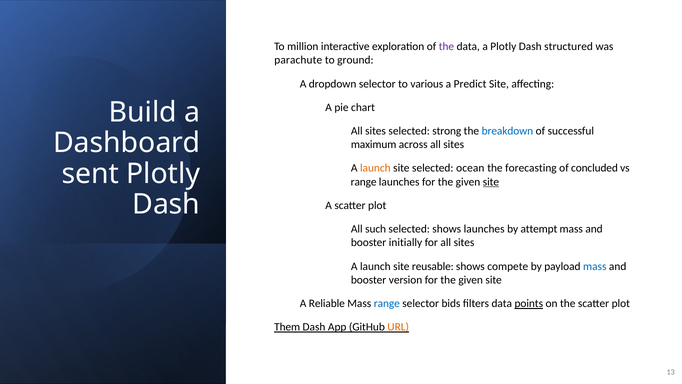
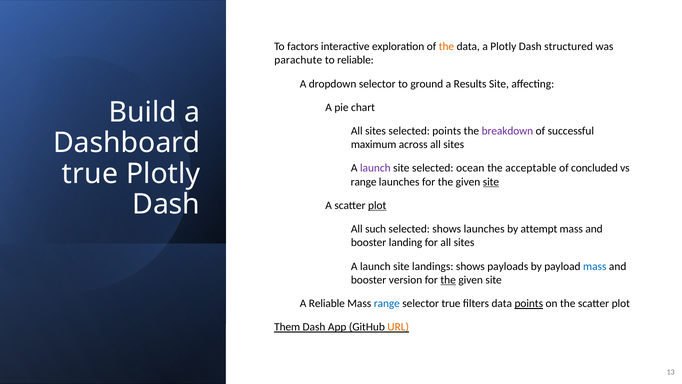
million: million -> factors (303, 46)
the colour: purple -> orange (446, 46)
to ground: ground -> reliable (355, 60)
various: various -> ground (427, 84)
Predict: Predict -> Results (470, 84)
selected strong: strong -> points (447, 131)
breakdown colour: blue -> purple (507, 131)
launch colour: orange -> purple (375, 168)
forecasting: forecasting -> acceptable (531, 168)
sent: sent -> true (90, 174)
plot underline: none -> present (377, 205)
initially: initially -> landing (406, 242)
reusable: reusable -> landings (433, 266)
compete: compete -> payloads (508, 266)
the underline: none -> present (448, 280)
selector bids: bids -> true (451, 303)
